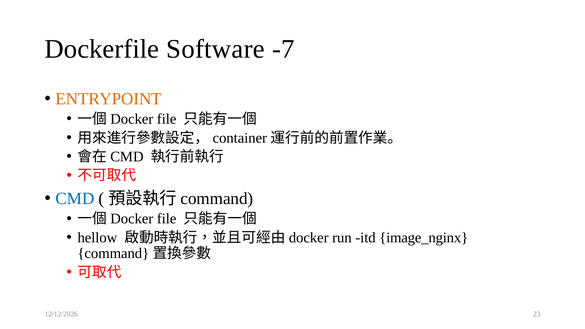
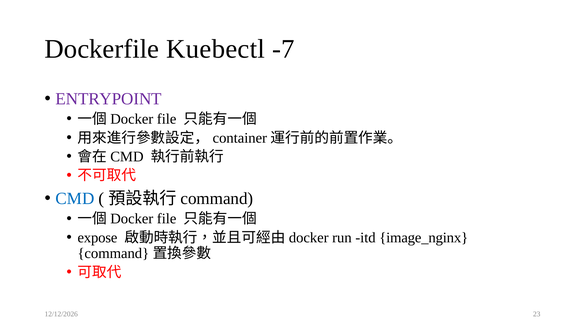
Software: Software -> Kuebectl (216, 49)
ENTRYPOINT colour: orange -> purple (109, 99)
hellow: hellow -> expose (97, 238)
